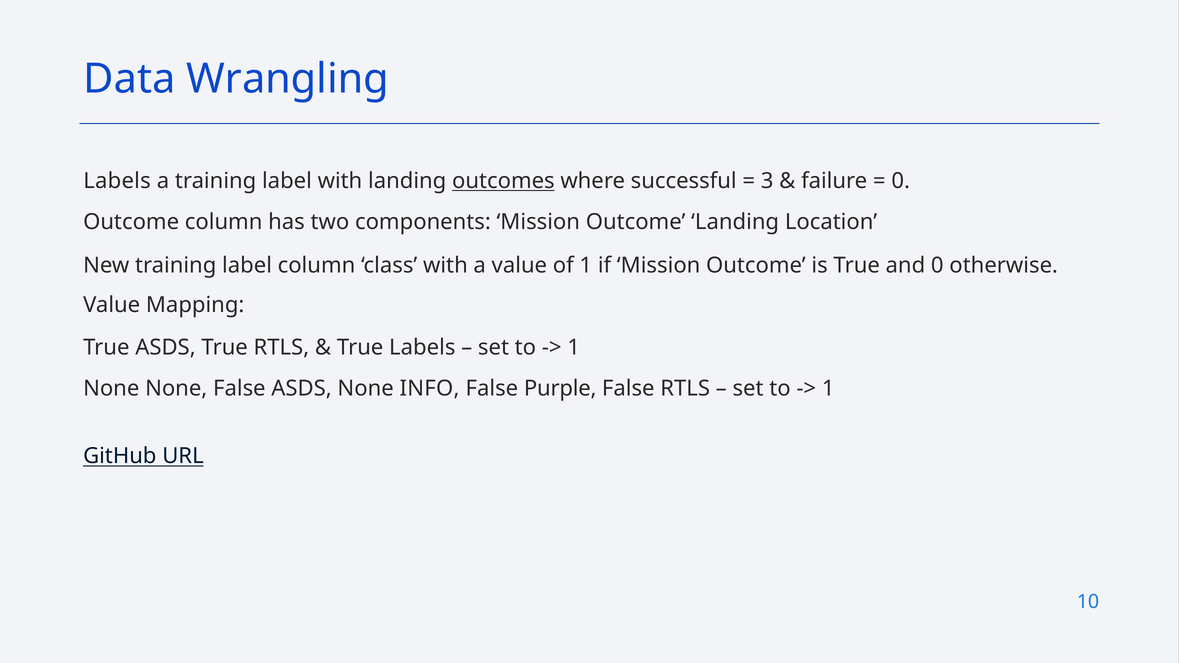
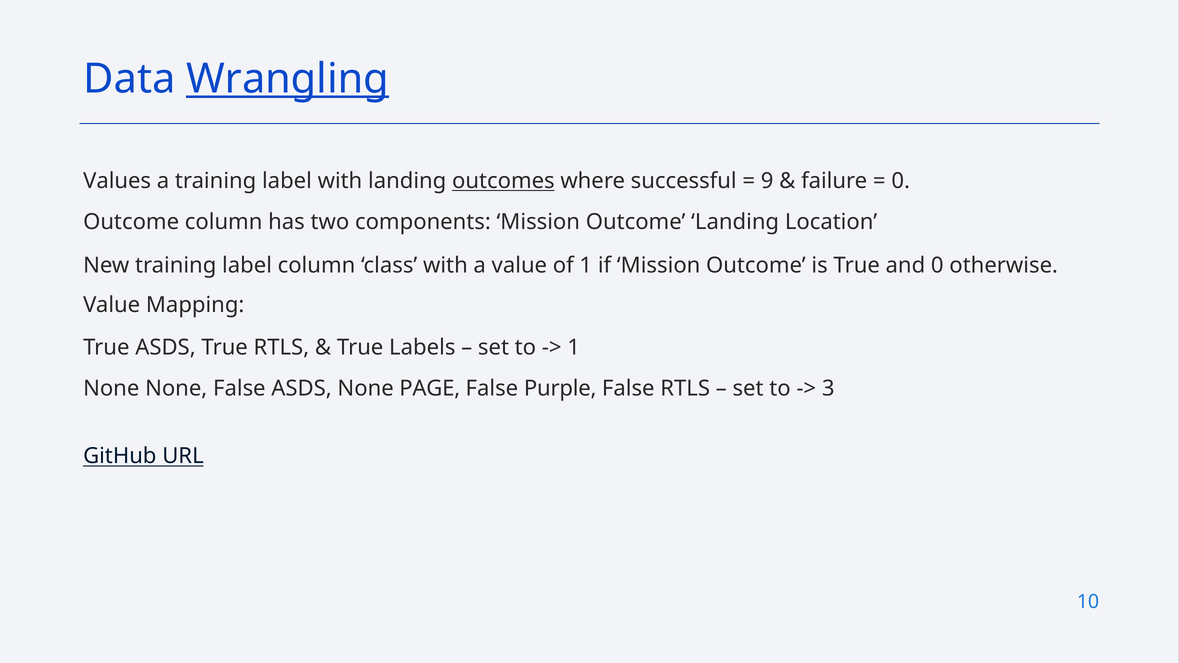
Wrangling underline: none -> present (288, 79)
Labels: Labels -> Values (117, 181)
3: 3 -> 9 (767, 181)
INFO: INFO -> PAGE (430, 389)
1: 1 -> 3 (828, 389)
